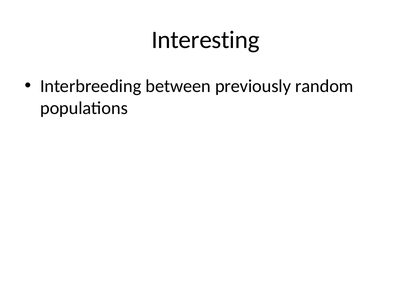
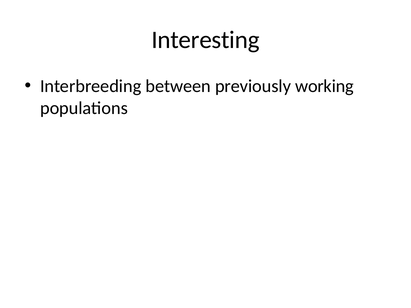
random: random -> working (324, 86)
